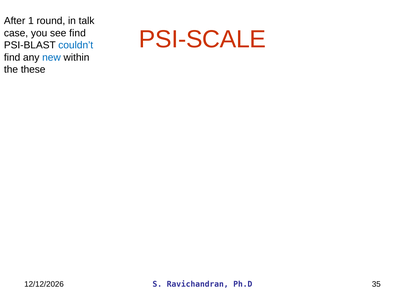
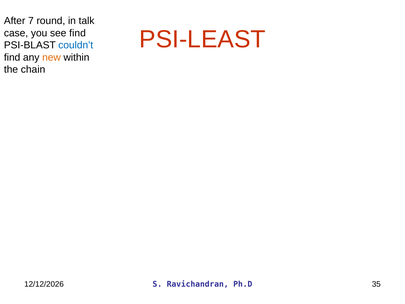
1: 1 -> 7 (31, 21)
PSI-SCALE: PSI-SCALE -> PSI-LEAST (202, 39)
new colour: blue -> orange (51, 57)
these: these -> chain (33, 70)
